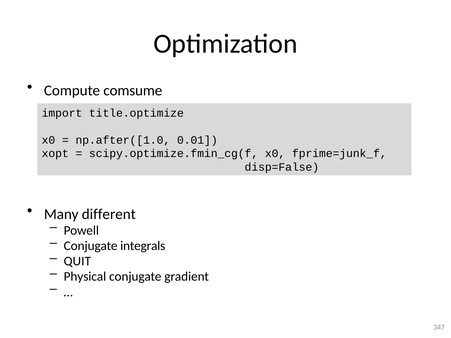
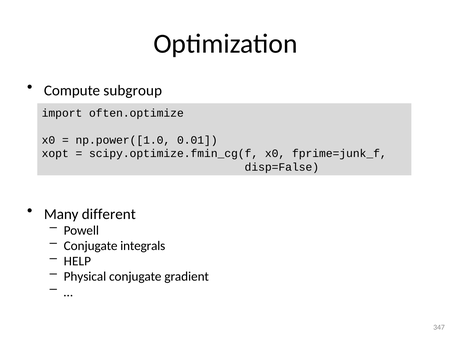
comsume: comsume -> subgroup (133, 91)
title.optimize: title.optimize -> often.optimize (136, 113)
np.after([1.0: np.after([1.0 -> np.power([1.0 (123, 140)
QUIT: QUIT -> HELP (77, 261)
